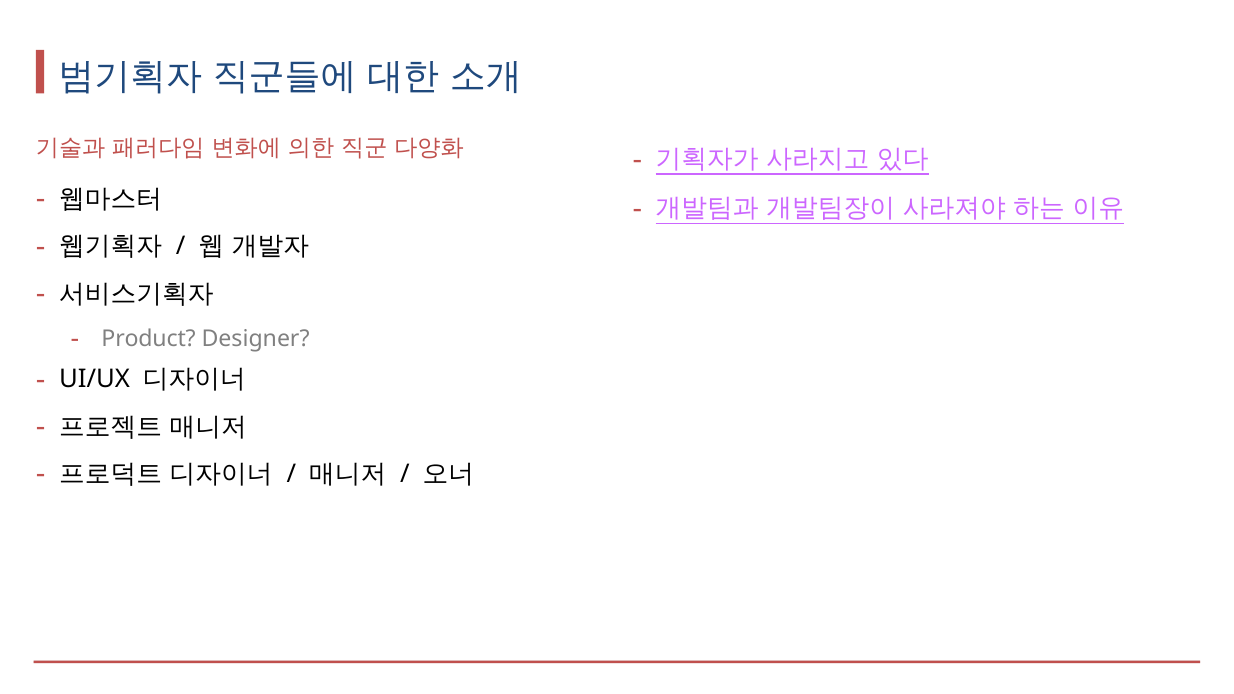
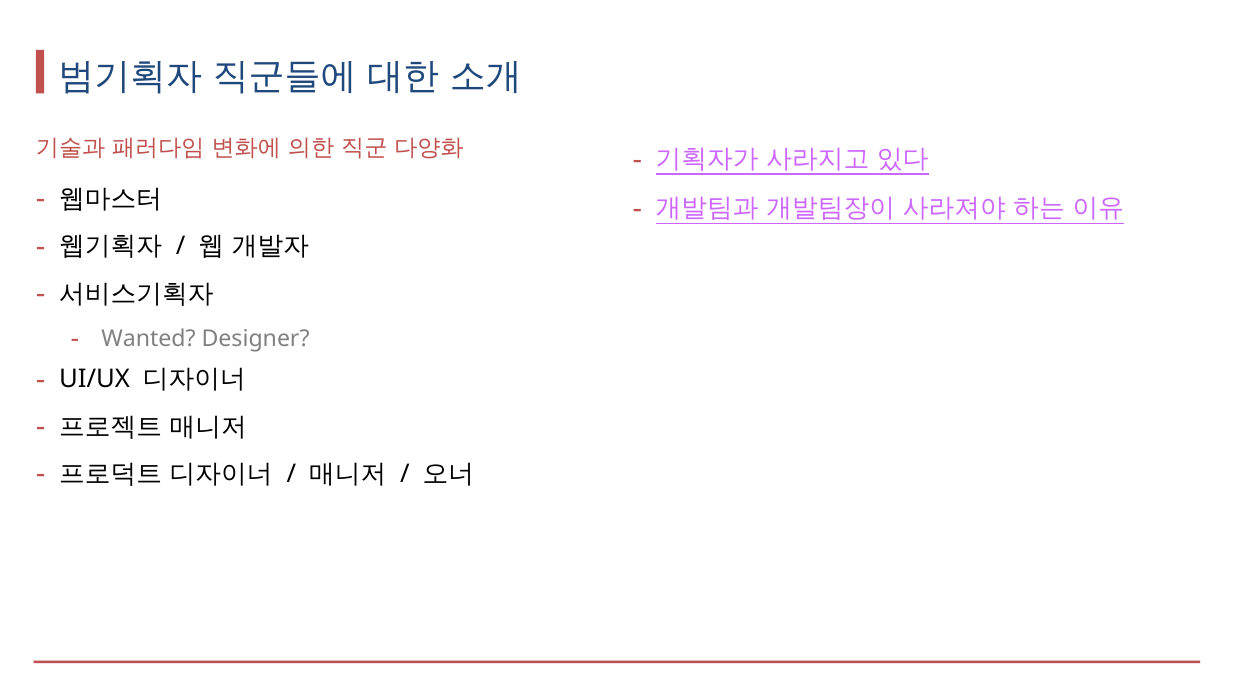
Product: Product -> Wanted (149, 339)
